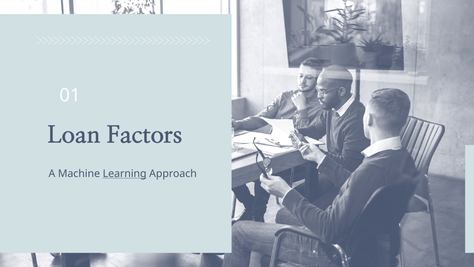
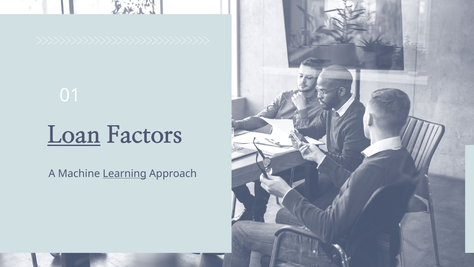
Loan underline: none -> present (74, 135)
